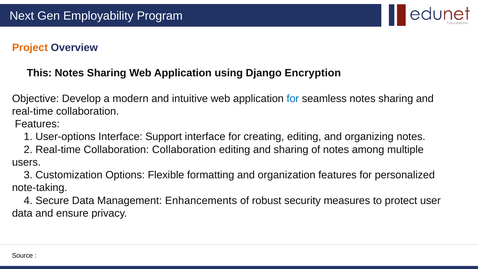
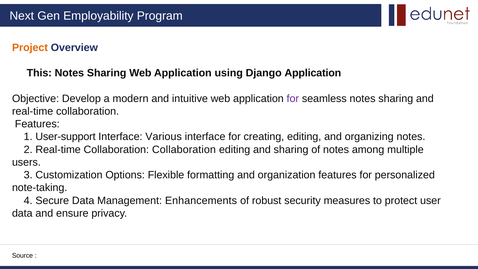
Django Encryption: Encryption -> Application (313, 73)
for colour: blue -> purple (293, 99)
User-options: User-options -> User-support (66, 137)
Support: Support -> Various (164, 137)
